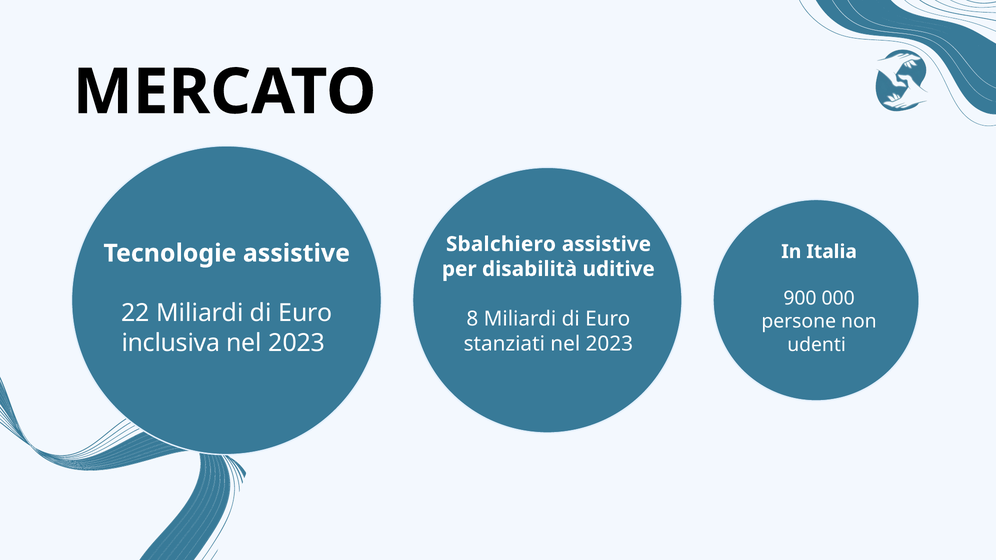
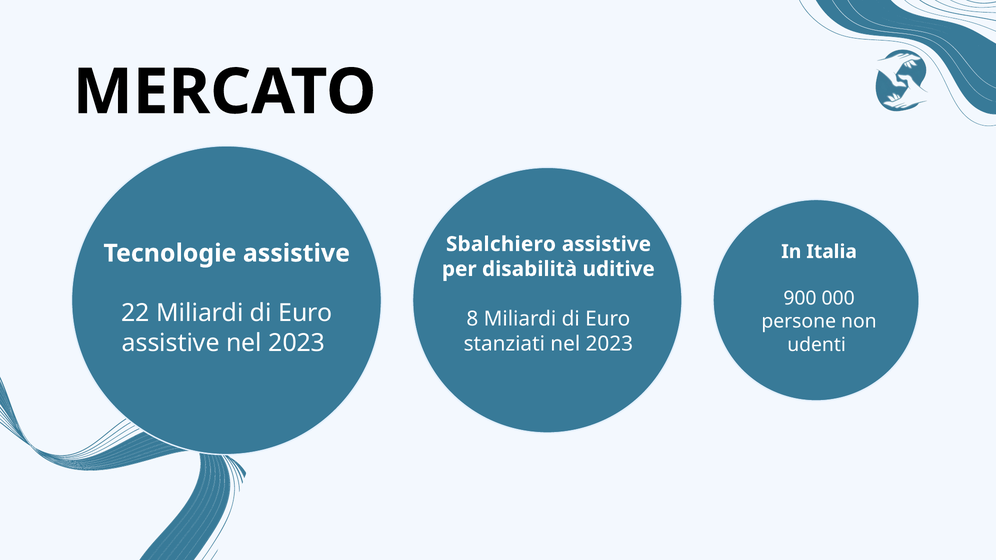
inclusiva: inclusiva -> assistive (171, 343)
